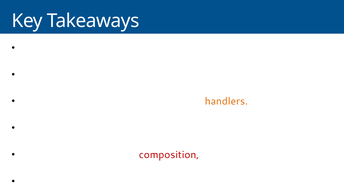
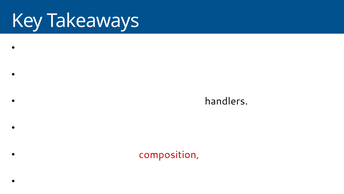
handlers colour: orange -> black (226, 101)
